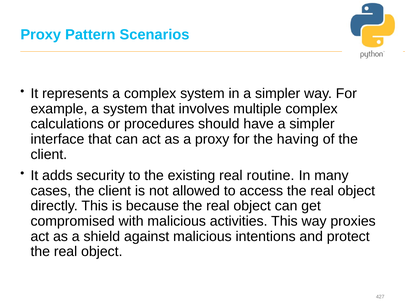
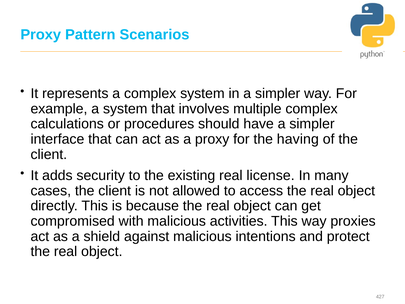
routine: routine -> license (271, 175)
